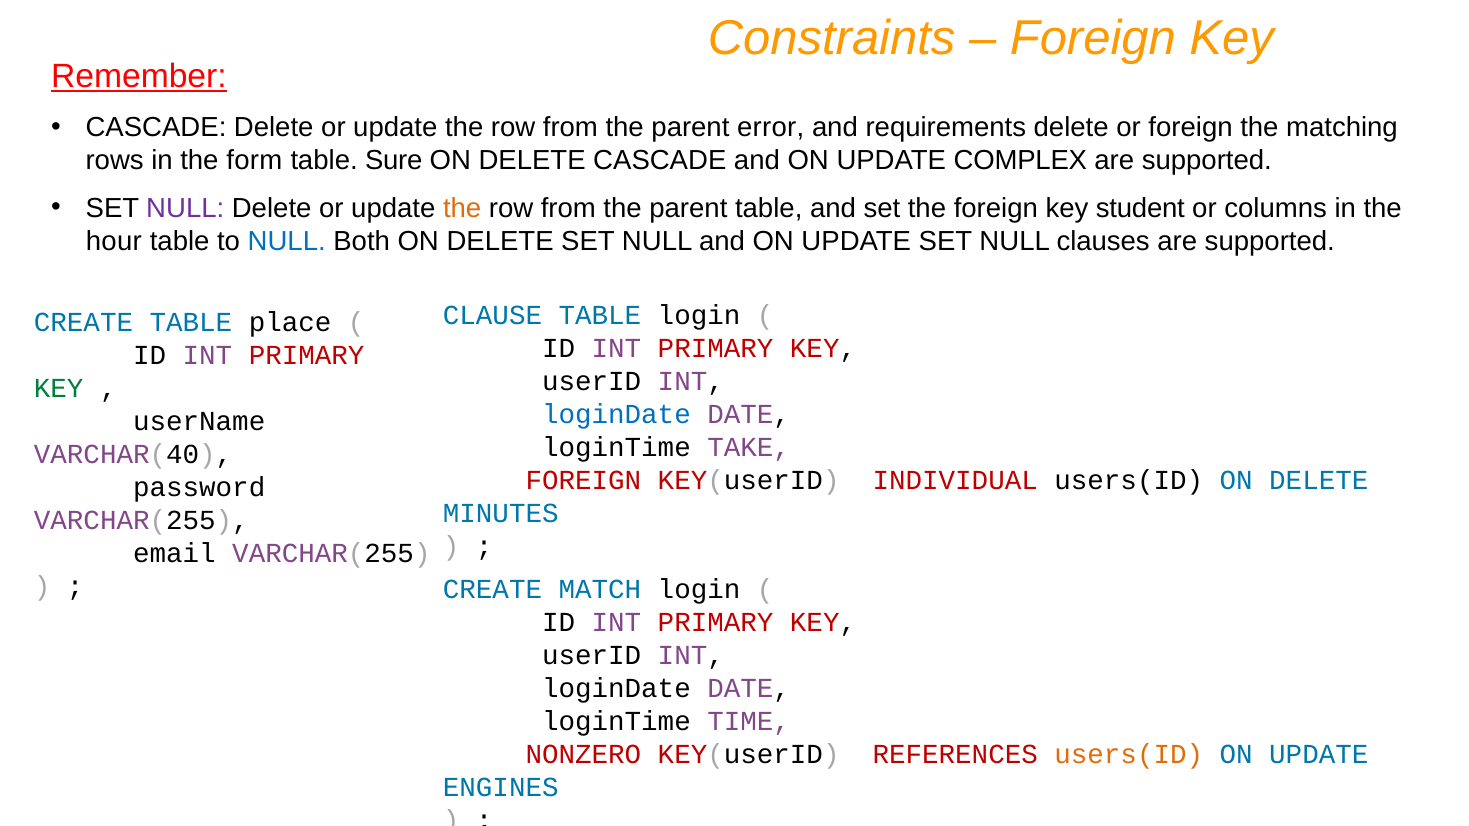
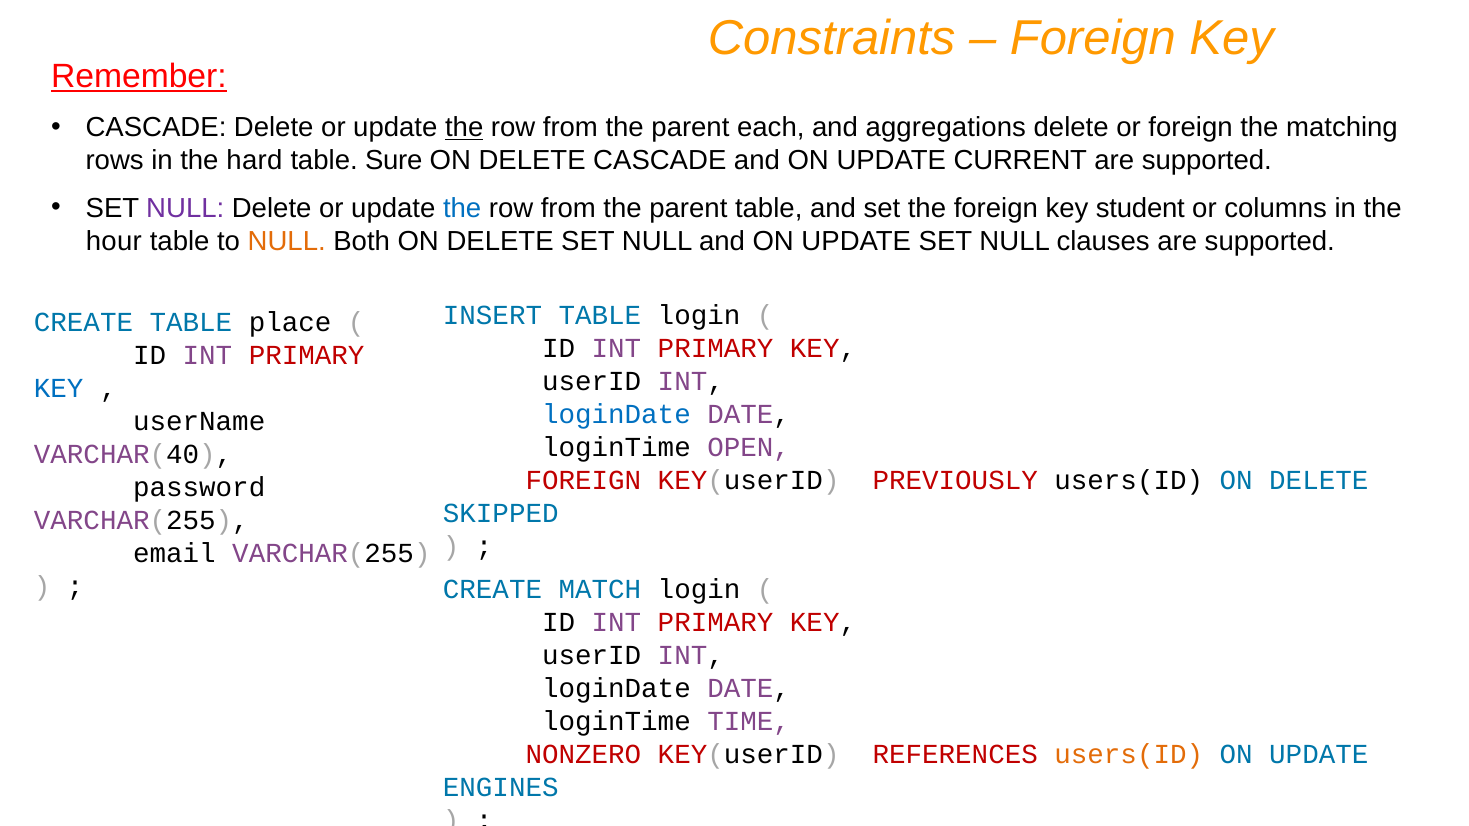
the underline: none -> present (464, 128)
error: error -> each (771, 128)
requirements: requirements -> aggregations (946, 128)
form: form -> hard (254, 161)
COMPLEX: COMPLEX -> CURRENT (1020, 161)
the colour: orange -> blue (462, 208)
NULL colour: blue -> orange (287, 241)
CLAUSE: CLAUSE -> INSERT (492, 316)
KEY colour: green -> blue (59, 389)
TAKE: TAKE -> OPEN (749, 448)
INDIVIDUAL: INDIVIDUAL -> PREVIOUSLY (955, 481)
MINUTES: MINUTES -> SKIPPED (501, 514)
